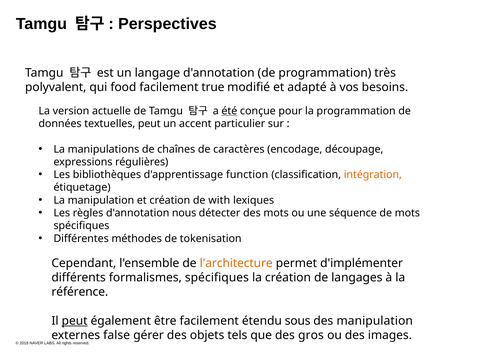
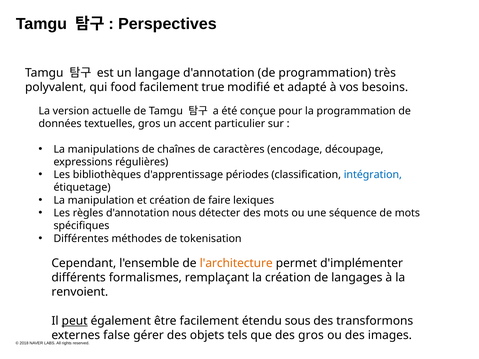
été underline: present -> none (229, 111)
textuelles peut: peut -> gros (149, 124)
function: function -> périodes (247, 175)
intégration colour: orange -> blue (373, 175)
with: with -> faire (219, 200)
formalismes spécifiques: spécifiques -> remplaçant (217, 278)
référence: référence -> renvoient (80, 292)
des manipulation: manipulation -> transformons (375, 321)
